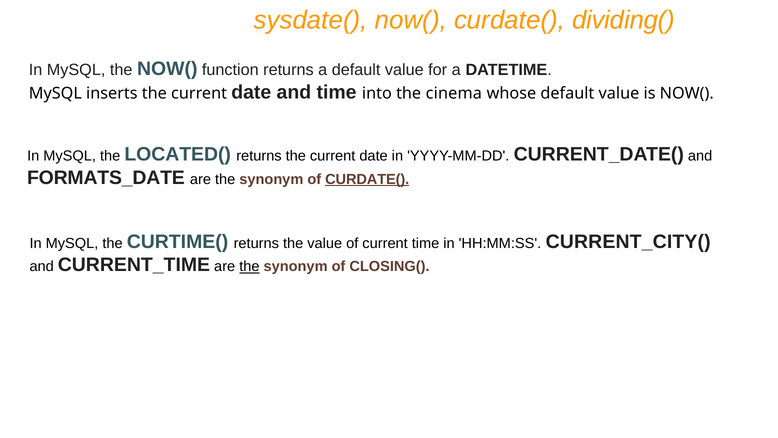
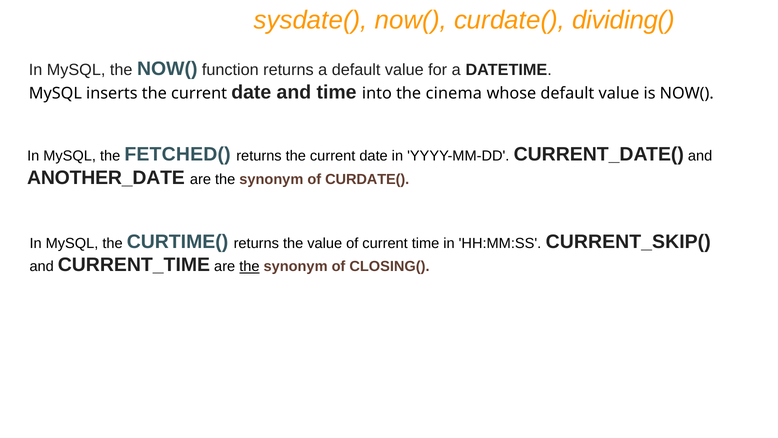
LOCATED(: LOCATED( -> FETCHED( (178, 154)
FORMATS_DATE: FORMATS_DATE -> ANOTHER_DATE (106, 177)
CURDATE( underline: present -> none (367, 179)
CURRENT_CITY(: CURRENT_CITY( -> CURRENT_SKIP( (628, 241)
